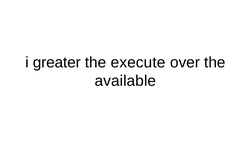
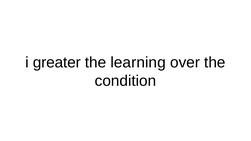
execute: execute -> learning (138, 62)
available: available -> condition (125, 81)
